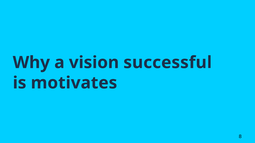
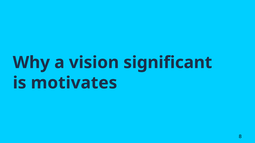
successful: successful -> significant (168, 63)
